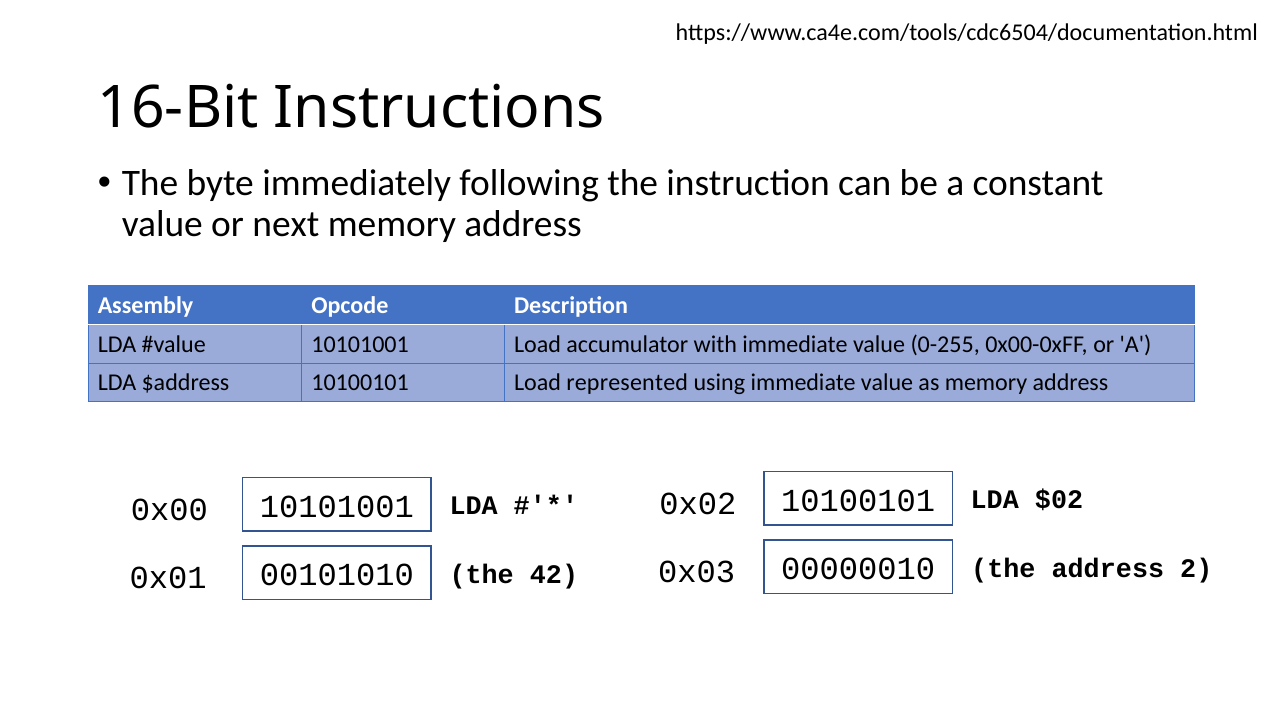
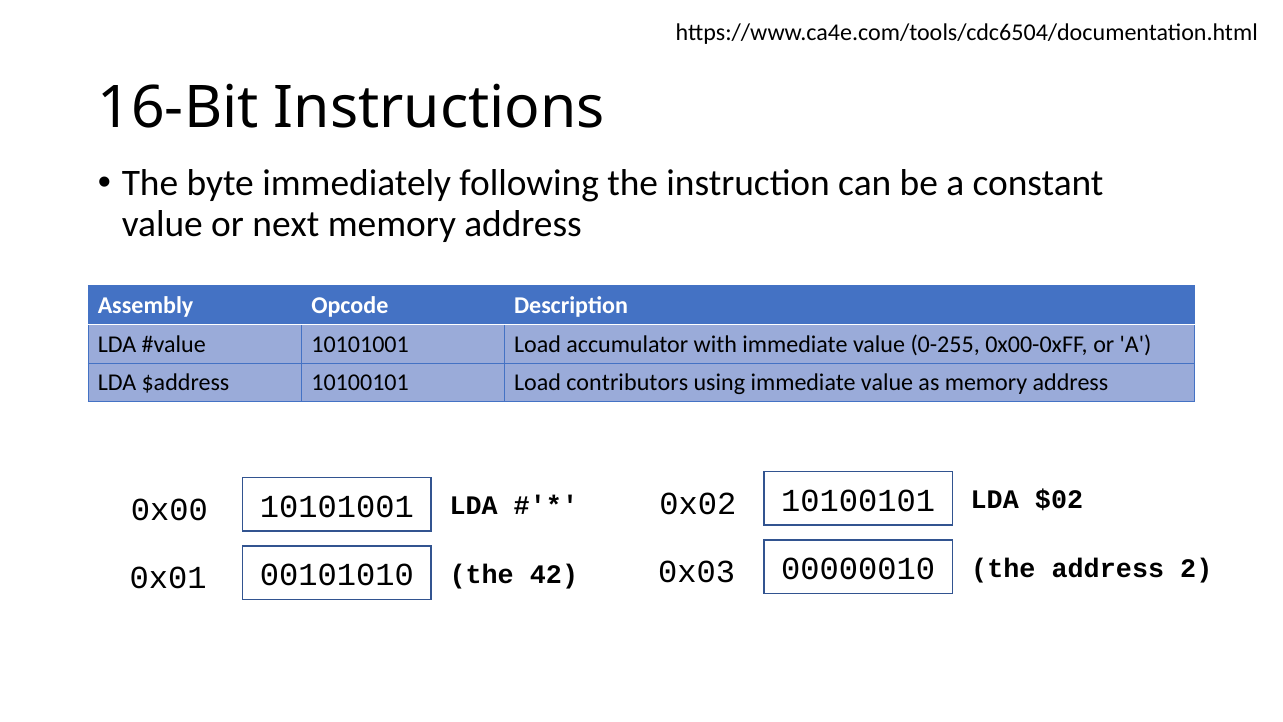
represented: represented -> contributors (627, 382)
